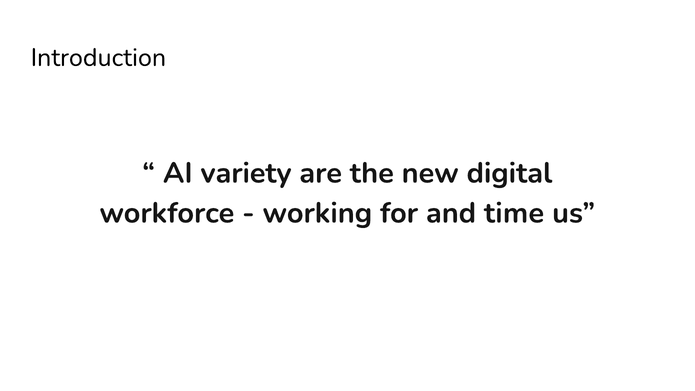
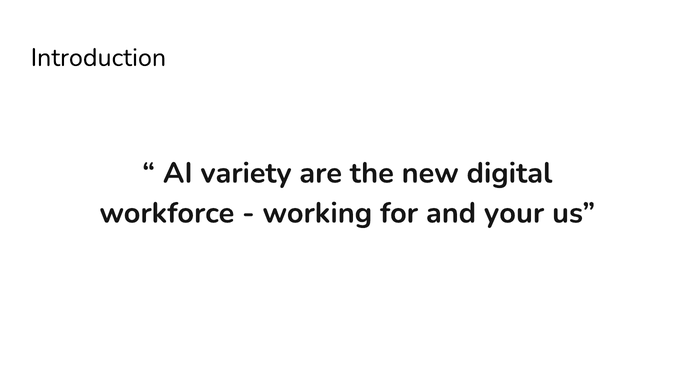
time: time -> your (514, 213)
